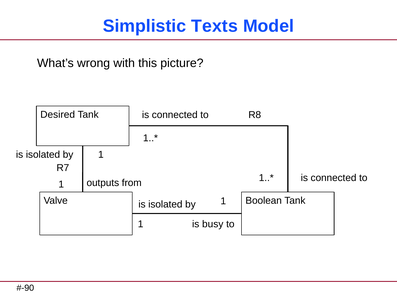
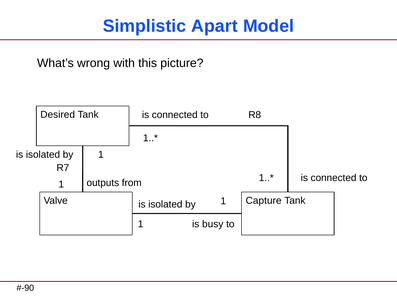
Texts: Texts -> Apart (214, 26)
Boolean: Boolean -> Capture (264, 201)
